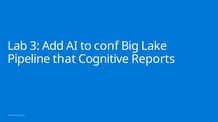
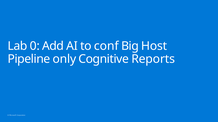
3: 3 -> 0 (35, 46)
Lake: Lake -> Host (154, 46)
that: that -> only (64, 59)
